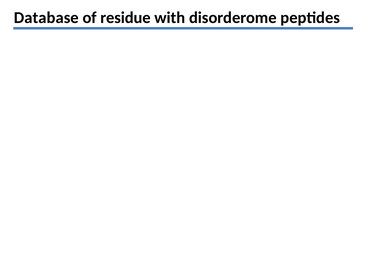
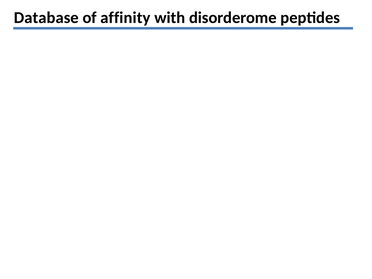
residue: residue -> affinity (125, 18)
